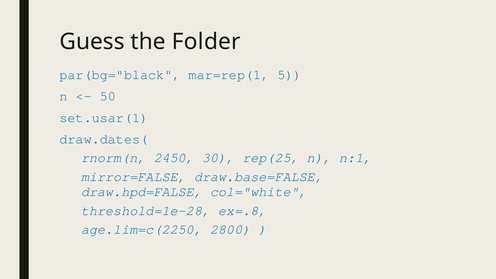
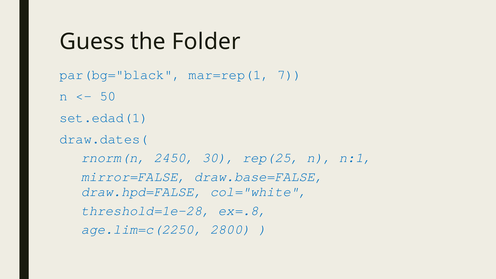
5: 5 -> 7 (289, 75)
set.usar(1: set.usar(1 -> set.edad(1 (104, 118)
